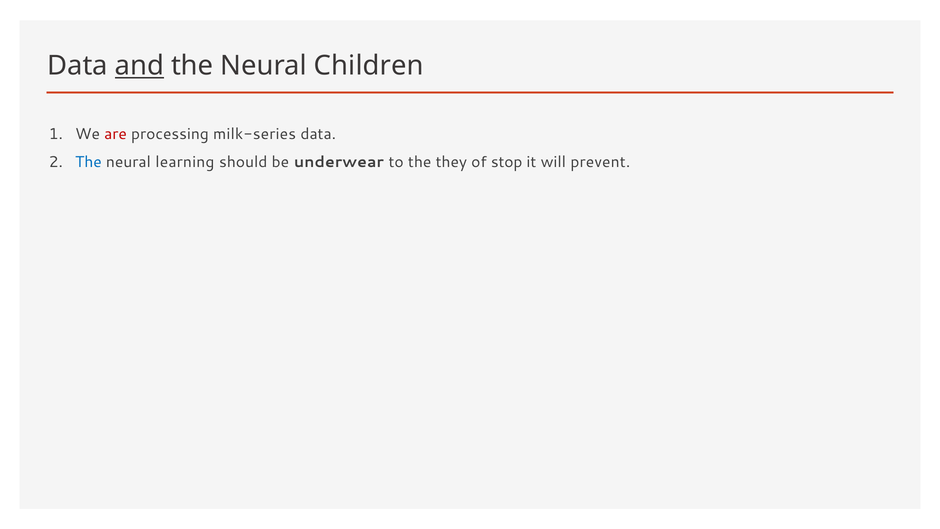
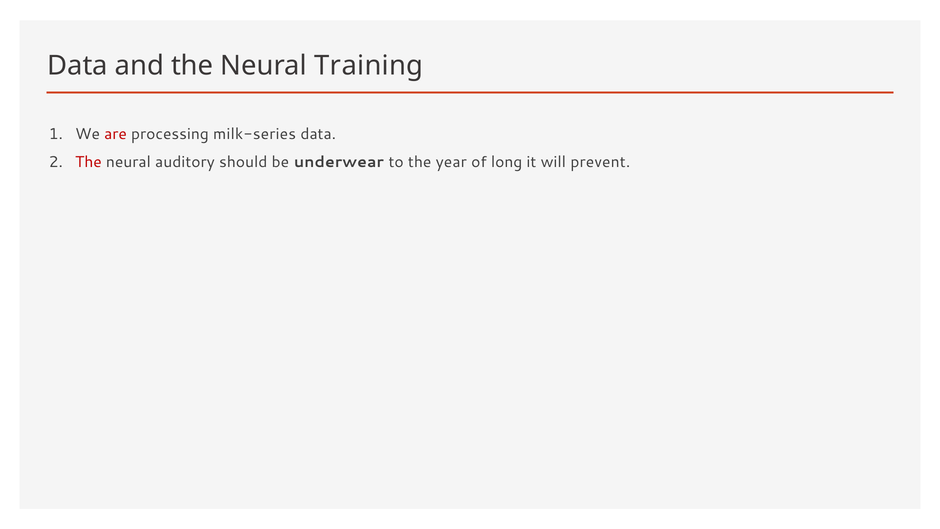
and underline: present -> none (139, 66)
Children: Children -> Training (369, 66)
The colour: blue -> red (88, 162)
learning: learning -> auditory (185, 162)
they: they -> year (451, 162)
stop: stop -> long (507, 162)
